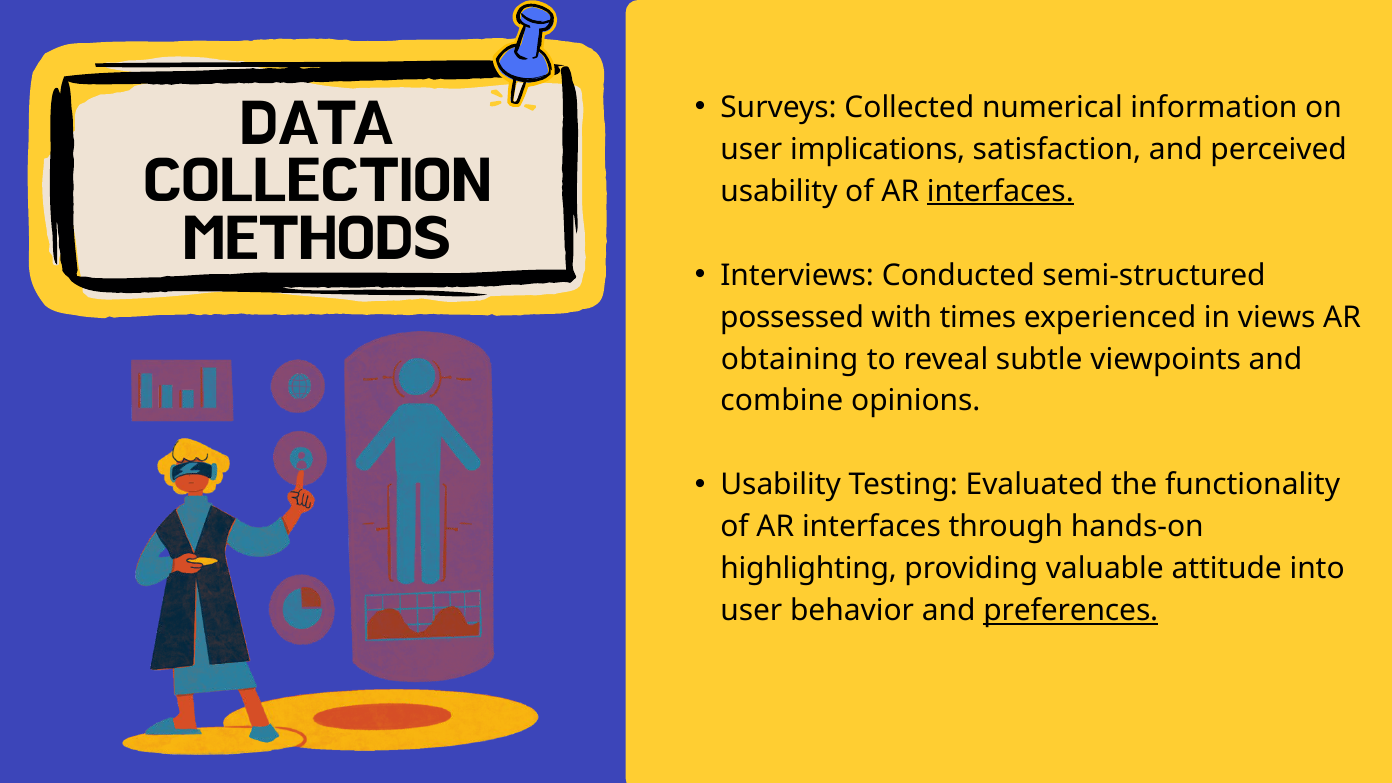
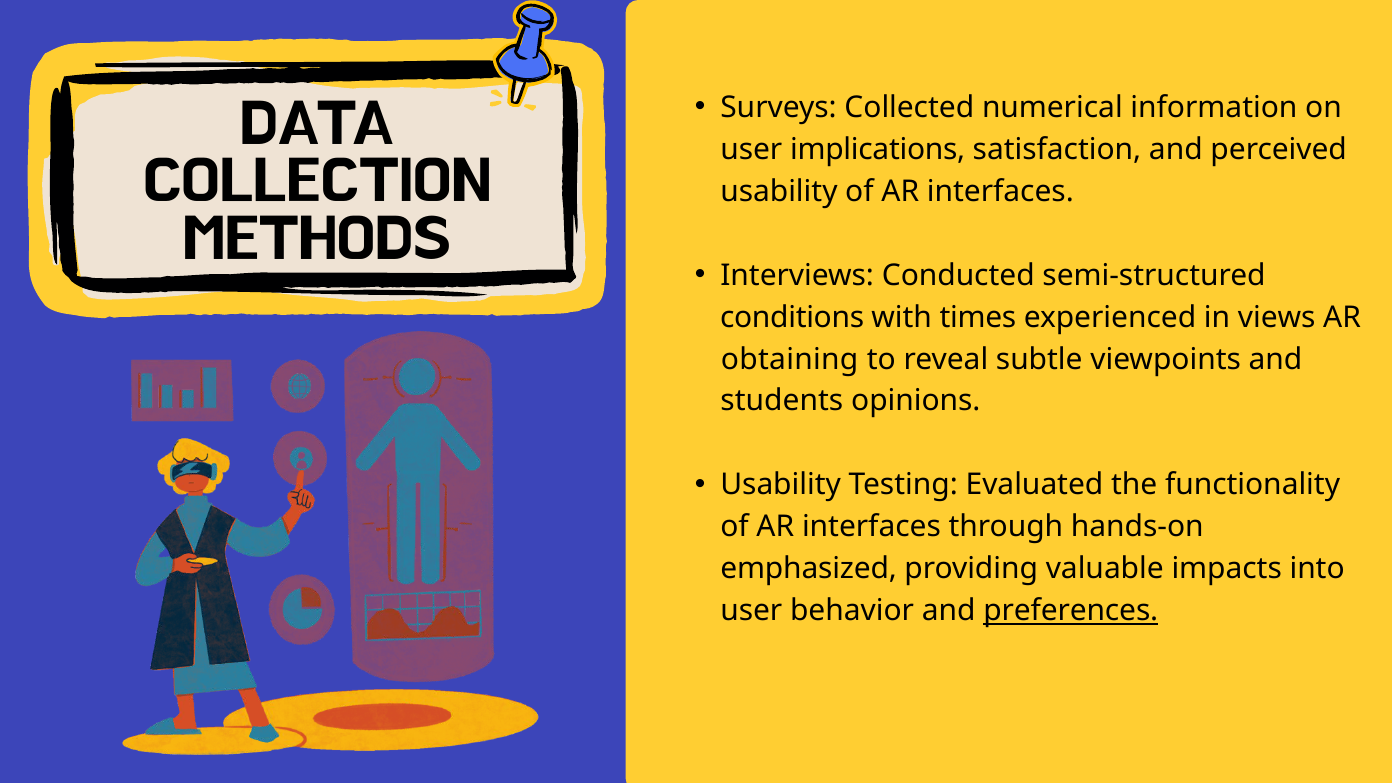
interfaces underline: present -> none (1000, 191)
possessed: possessed -> conditions (792, 317)
combine: combine -> students (782, 401)
highlighting: highlighting -> emphasized (809, 569)
attitude: attitude -> impacts (1227, 569)
